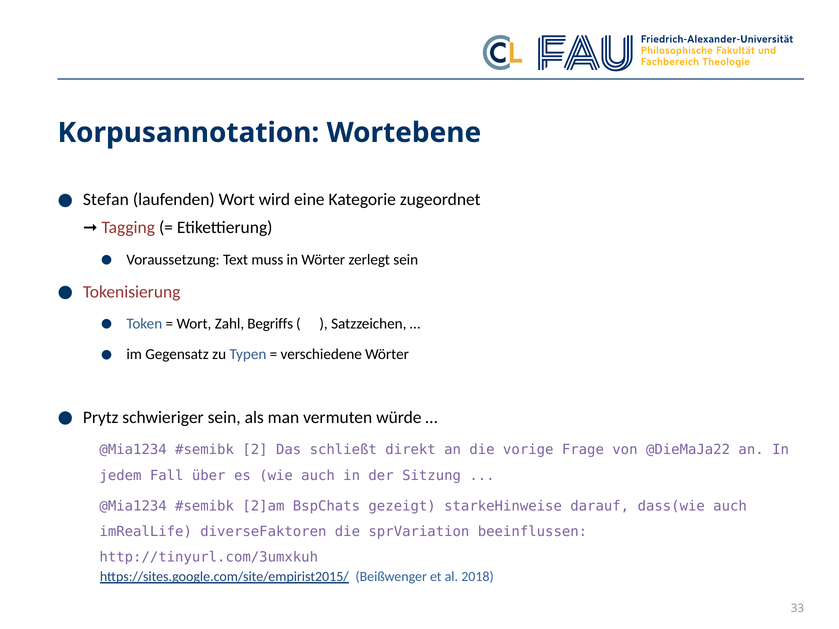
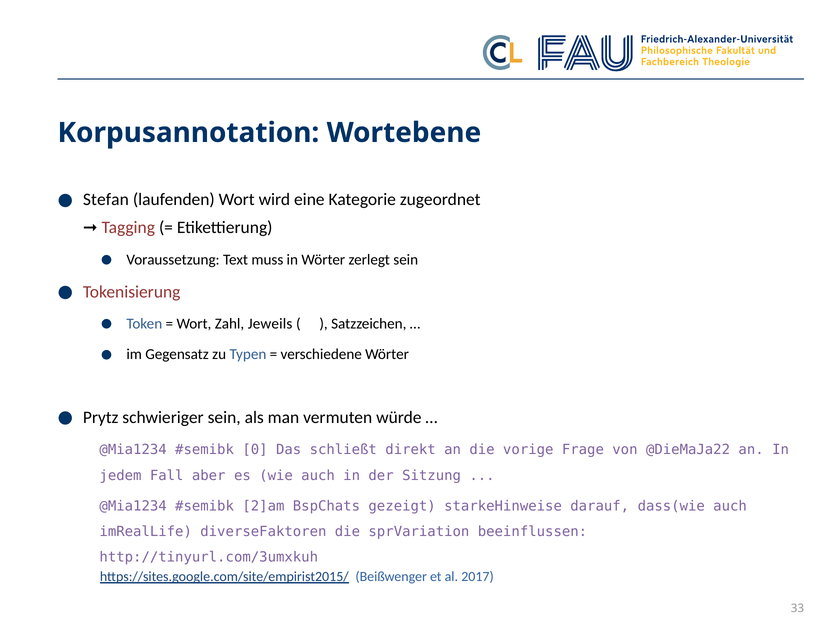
Begriffs: Begriffs -> Jeweils (270, 324)
2: 2 -> 0 (255, 450)
über: über -> aber (209, 476)
2018: 2018 -> 2017 (478, 577)
